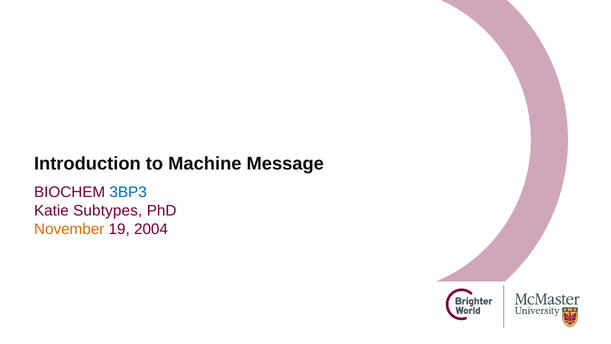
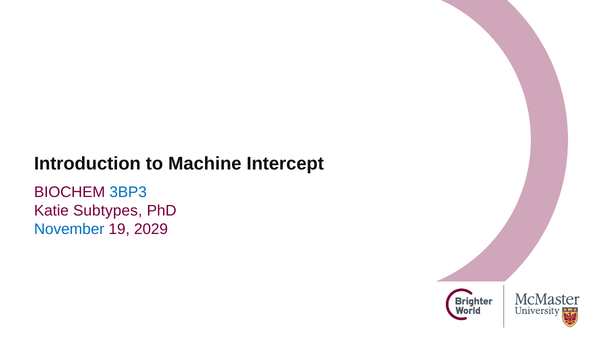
Message: Message -> Intercept (285, 164)
November colour: orange -> blue (69, 229)
2004: 2004 -> 2029 (151, 229)
